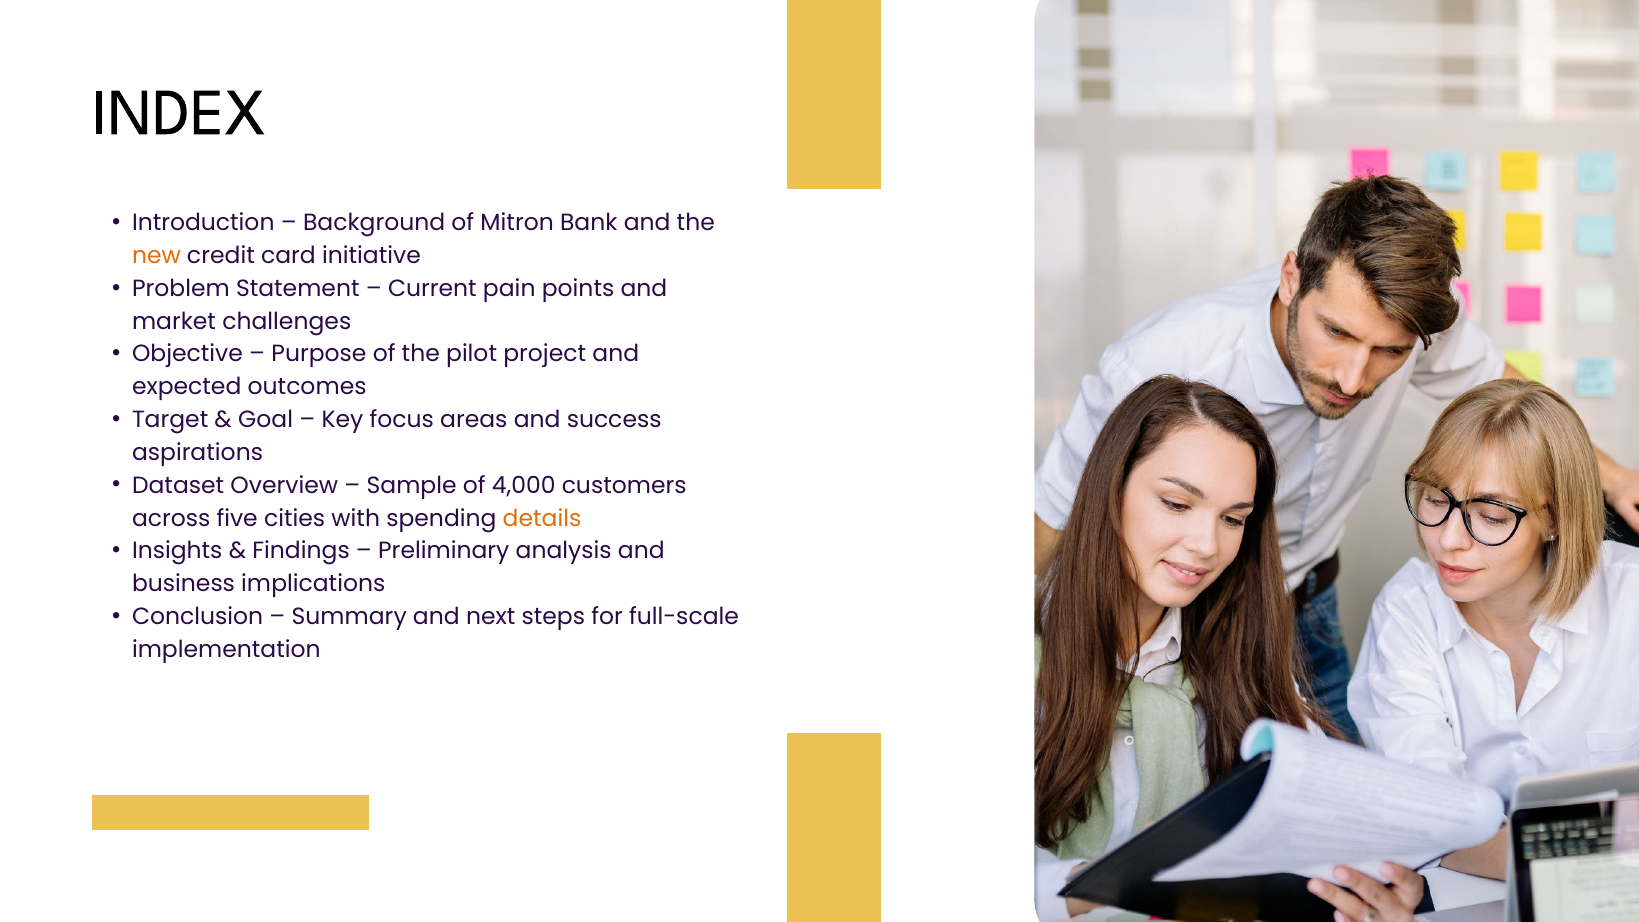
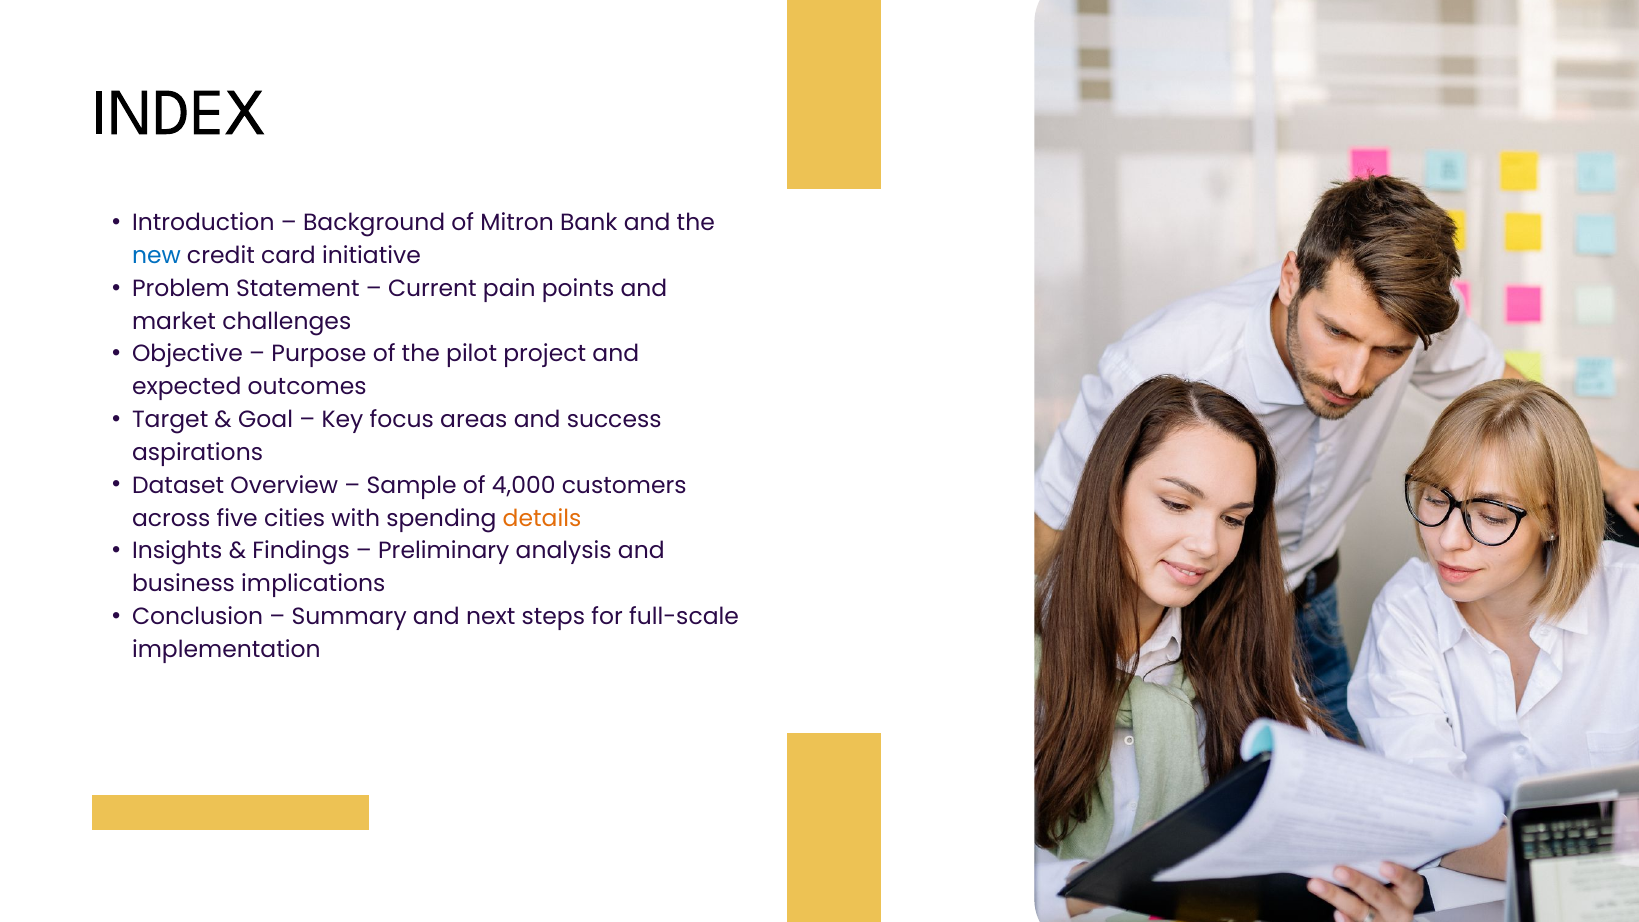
new colour: orange -> blue (156, 256)
